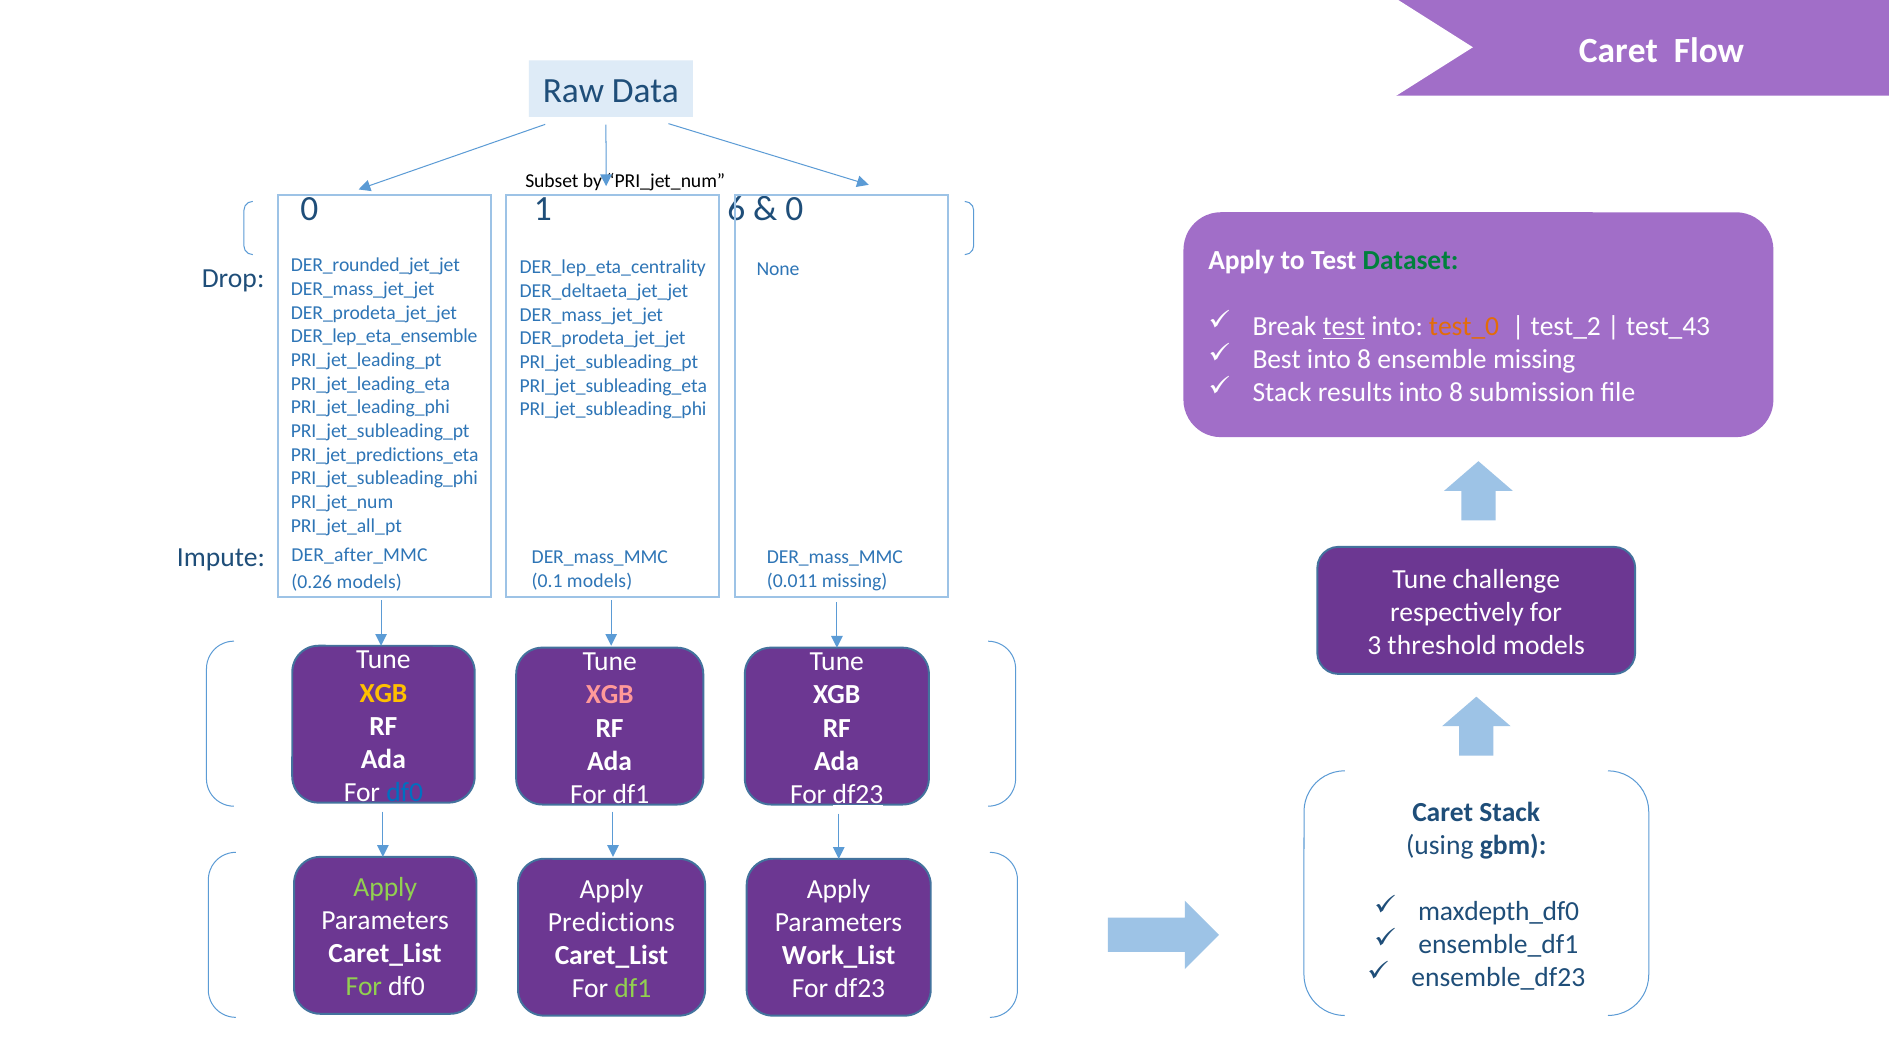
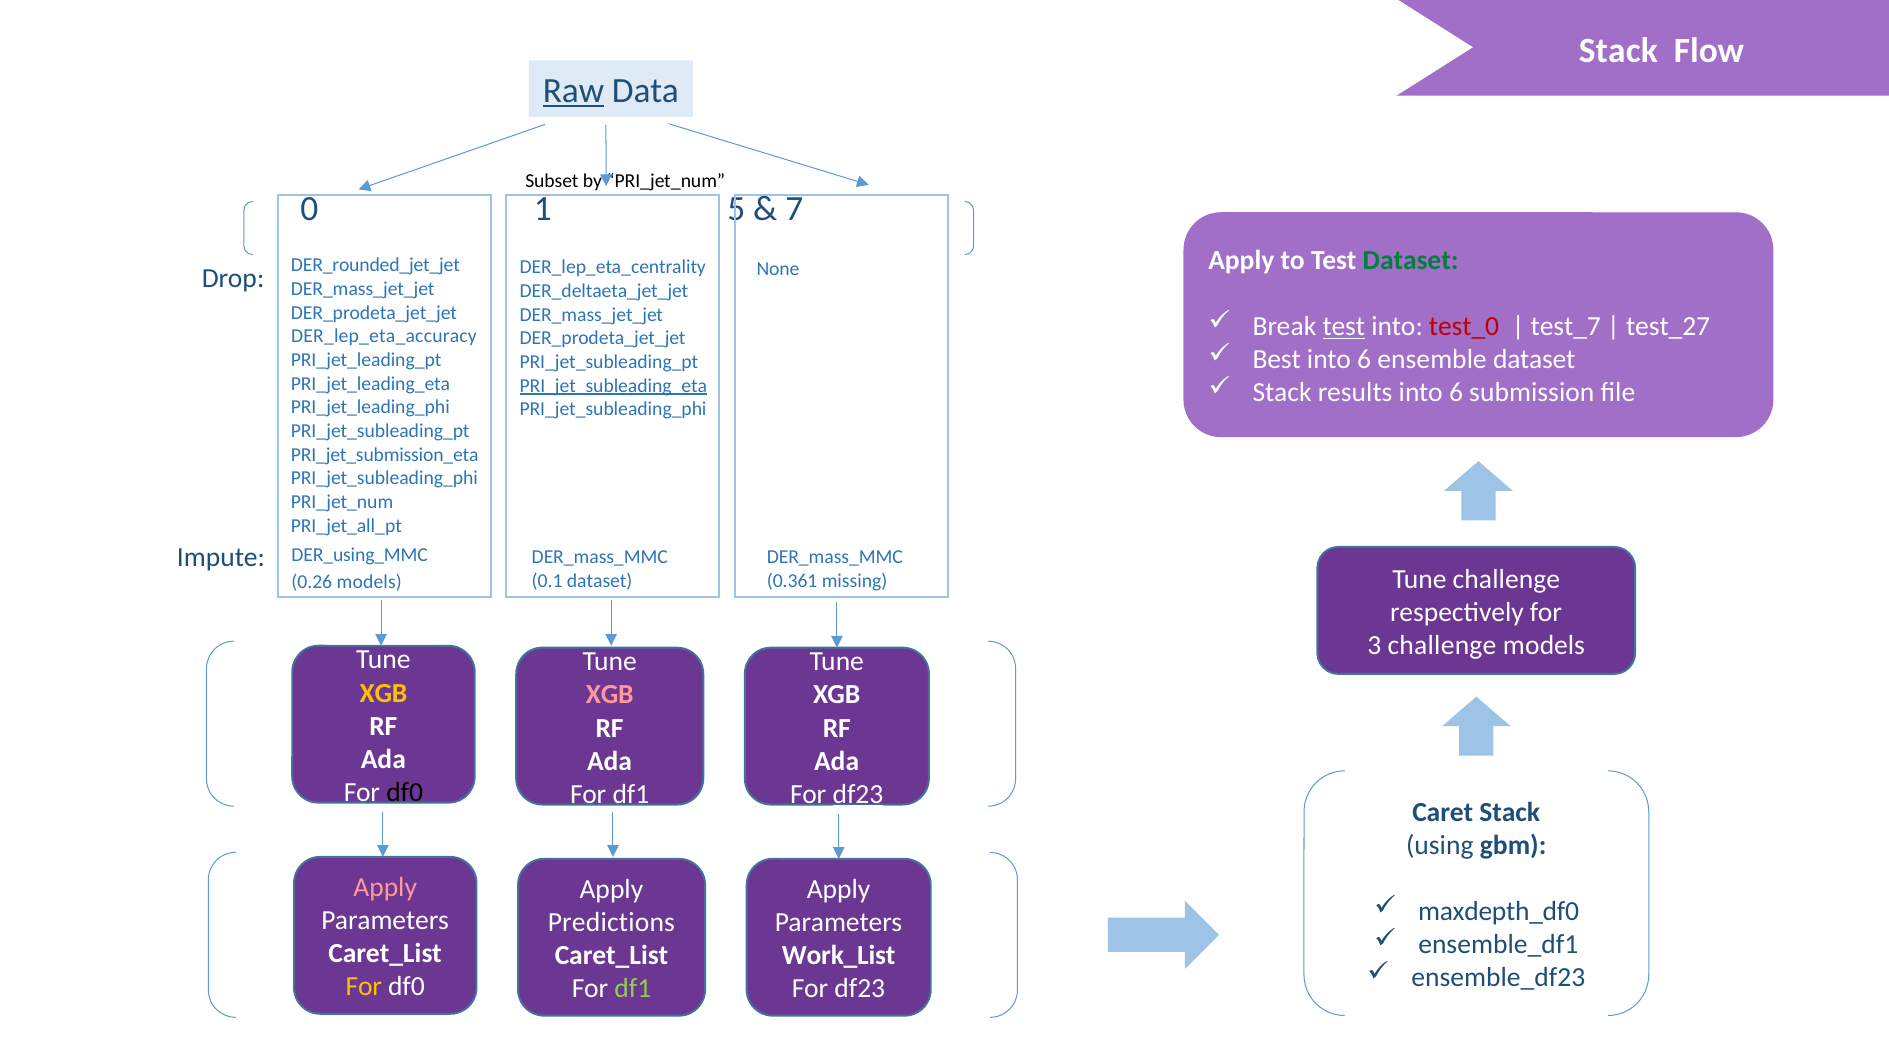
Caret: Caret -> Stack (1618, 51)
Raw underline: none -> present (573, 91)
6: 6 -> 5 (736, 209)
0: 0 -> 7 (794, 209)
test_0 colour: orange -> red (1464, 326)
test_2: test_2 -> test_7 (1566, 326)
test_43: test_43 -> test_27 (1668, 326)
DER_lep_eta_ensemble: DER_lep_eta_ensemble -> DER_lep_eta_accuracy (384, 336)
8: 8 -> 6 (1364, 360)
ensemble missing: missing -> dataset (1534, 360)
PRI_jet_subleading_eta underline: none -> present (613, 385)
results into 8: 8 -> 6 (1456, 393)
PRI_jet_predictions_eta: PRI_jet_predictions_eta -> PRI_jet_submission_eta (385, 455)
DER_after_MMC: DER_after_MMC -> DER_using_MMC (360, 555)
0.1 models: models -> dataset (600, 580)
0.011: 0.011 -> 0.361 (792, 581)
3 threshold: threshold -> challenge (1442, 645)
df0 colour: blue -> black (405, 792)
Apply colour: light green -> pink (385, 887)
For colour: light green -> yellow (364, 986)
